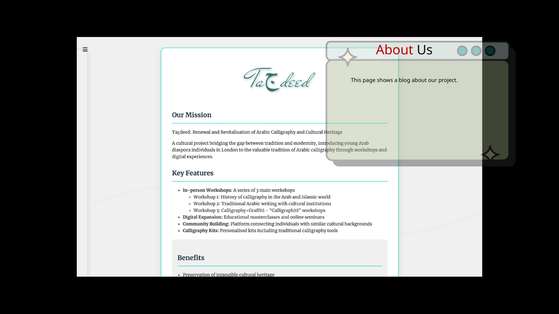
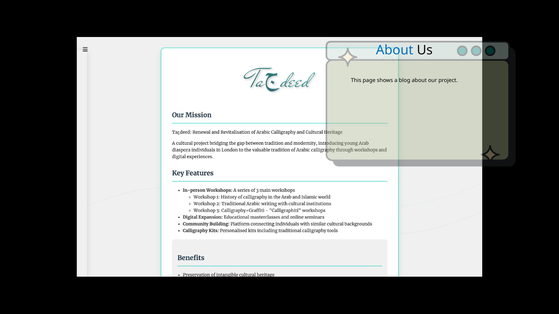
About colour: red -> blue (395, 50)
